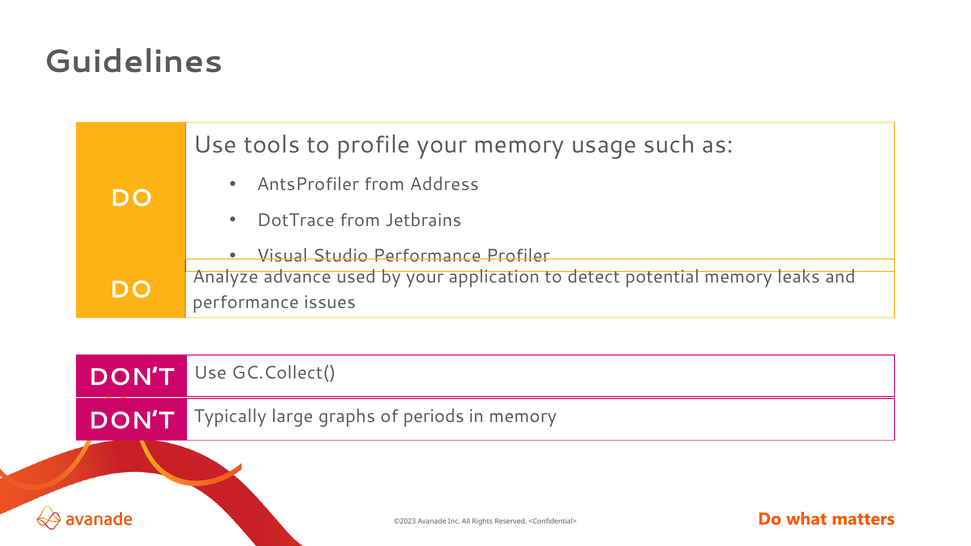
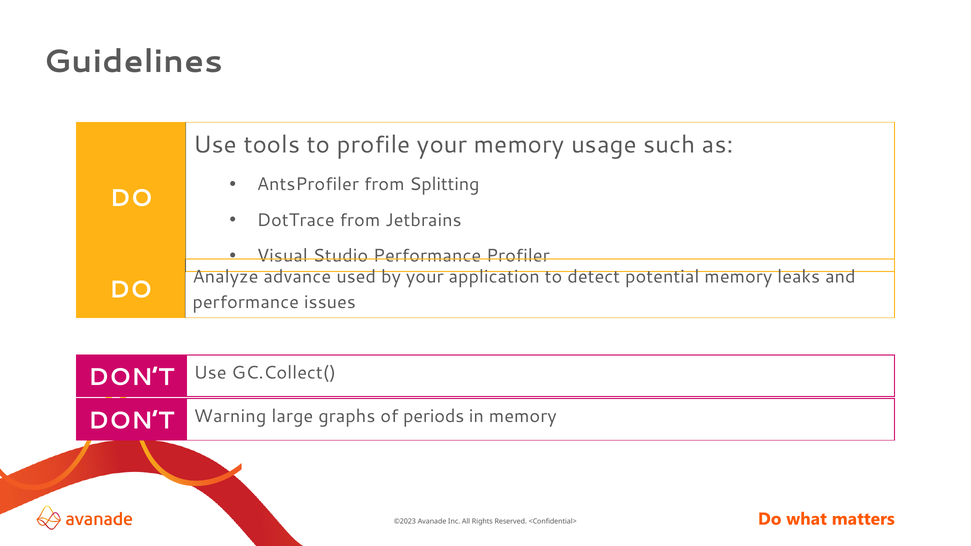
Address: Address -> Splitting (444, 184)
Typically: Typically -> Warning (230, 416)
